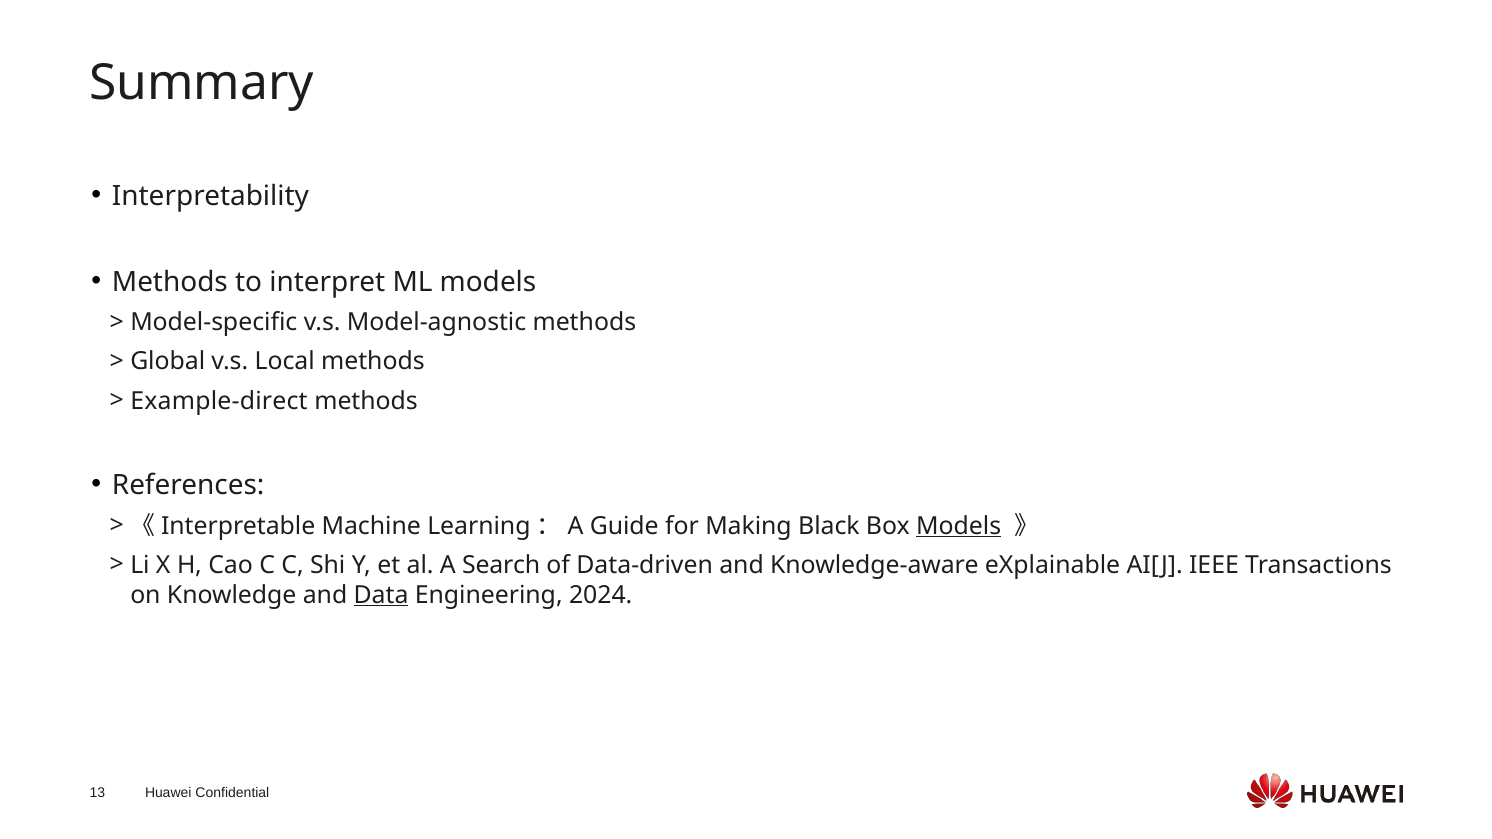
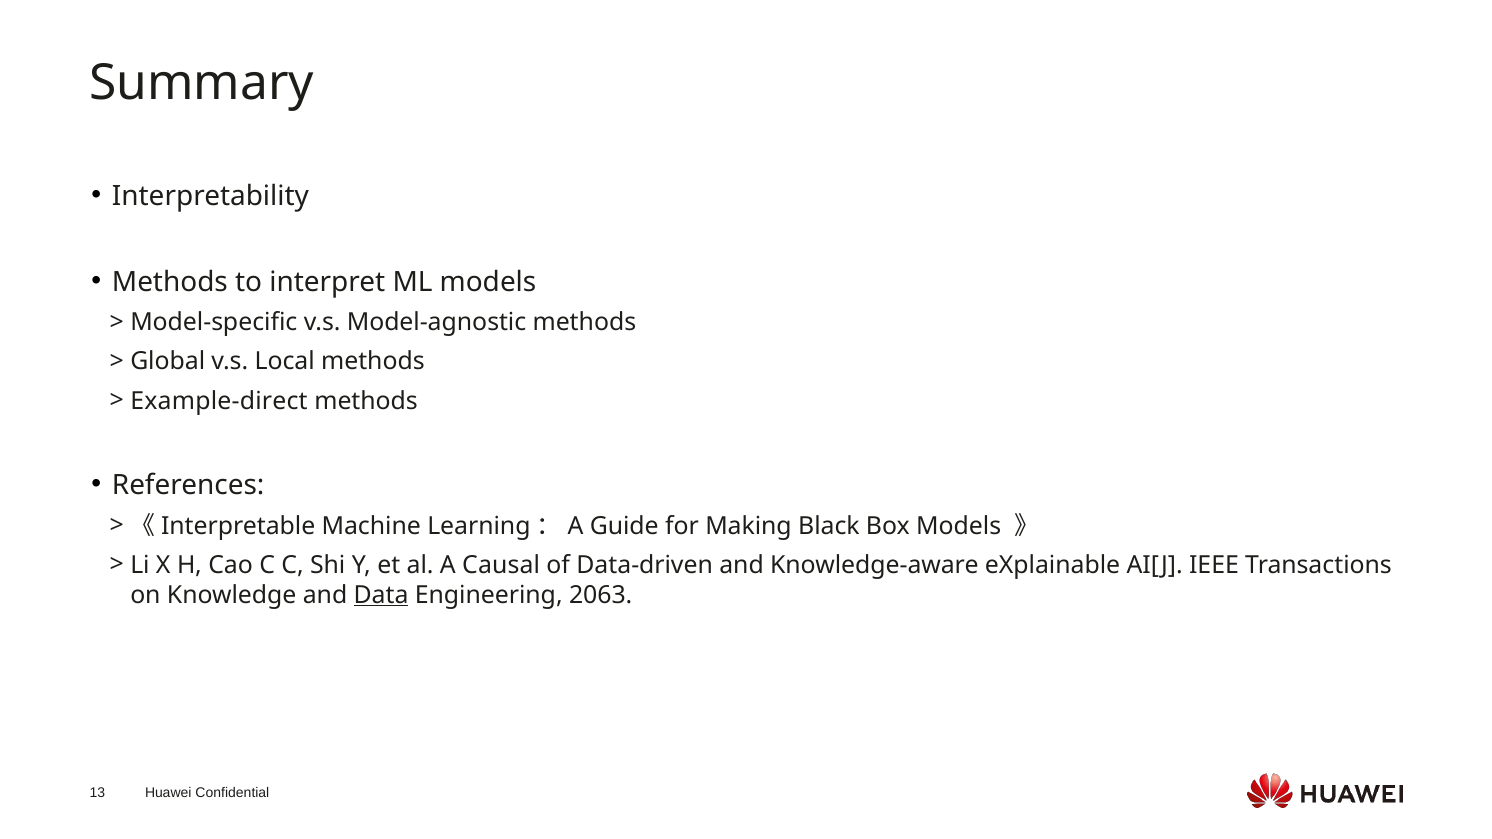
Models underline: present -> none (959, 526)
Search: Search -> Causal (501, 565)
2024: 2024 -> 2063 (601, 595)
